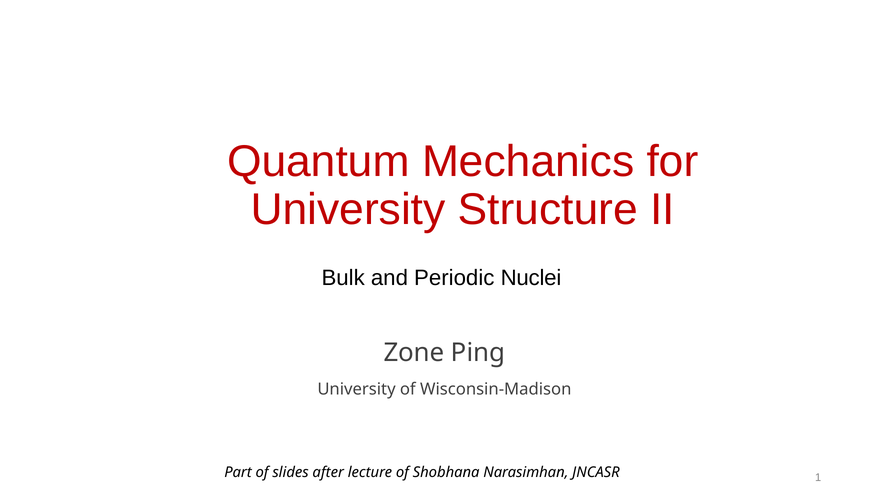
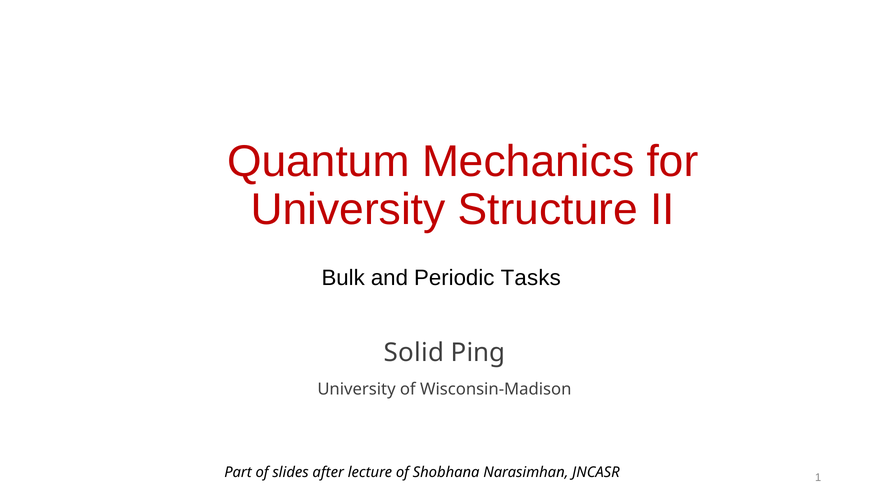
Nuclei: Nuclei -> Tasks (531, 278)
Zone: Zone -> Solid (414, 353)
